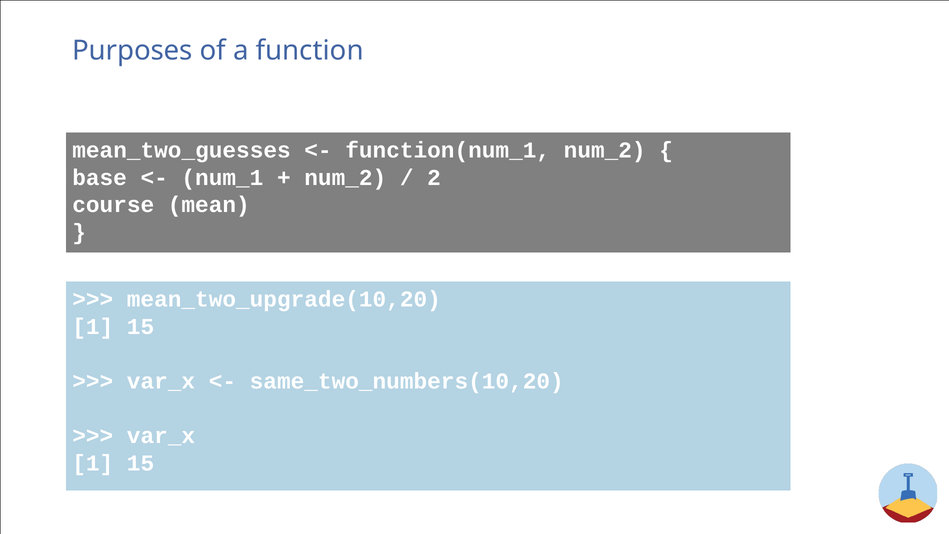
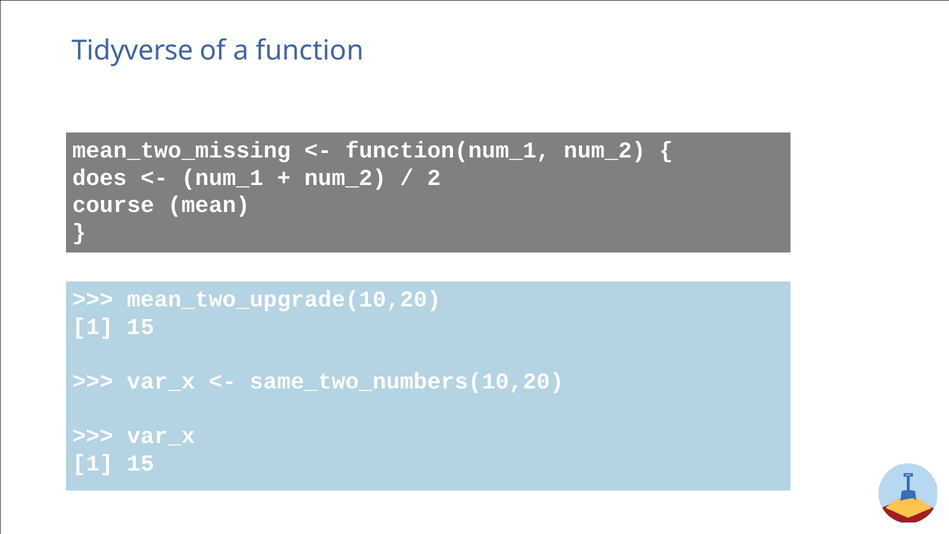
Purposes: Purposes -> Tidyverse (133, 50)
mean_two_guesses: mean_two_guesses -> mean_two_missing (182, 150)
base: base -> does (100, 178)
